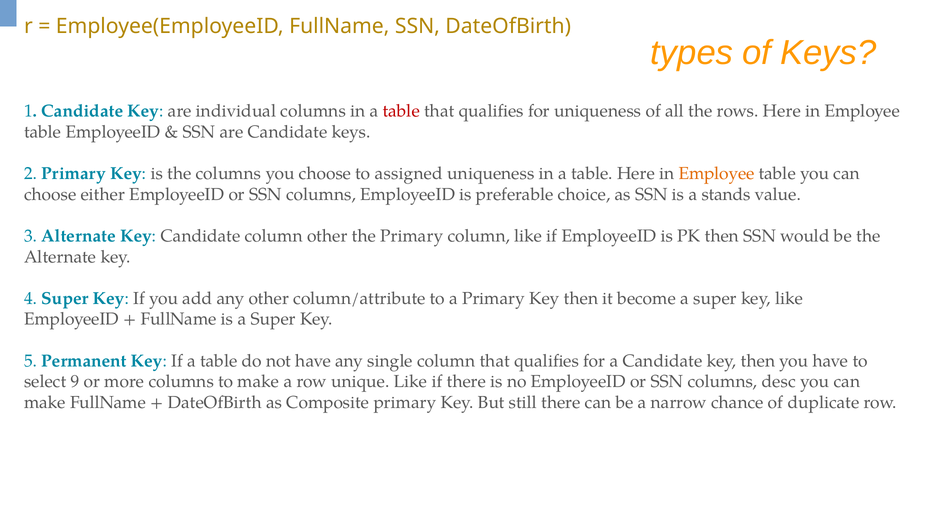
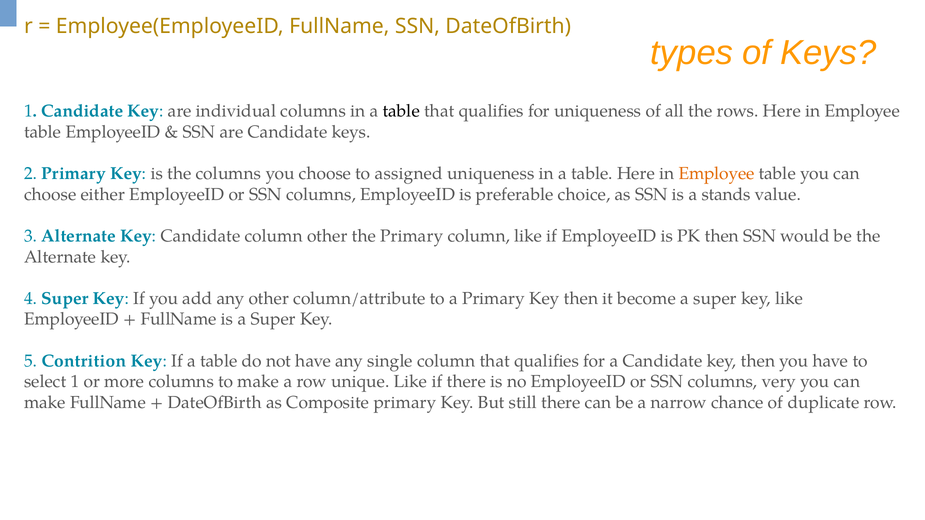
table colour: red -> black (401, 111)
Permanent: Permanent -> Contrition (84, 361)
select 9: 9 -> 1 (75, 382)
desc: desc -> very (779, 382)
